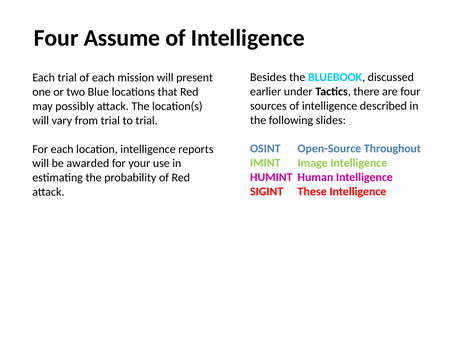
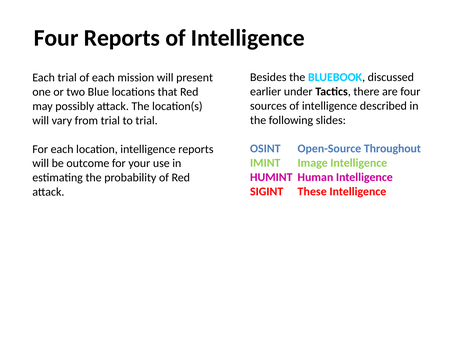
Four Assume: Assume -> Reports (122, 38)
awarded: awarded -> outcome (88, 163)
